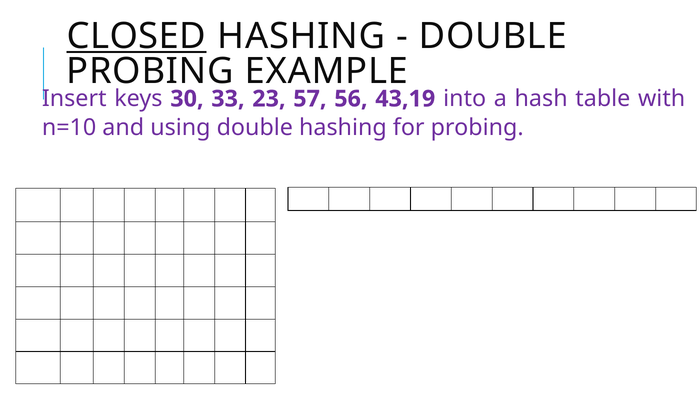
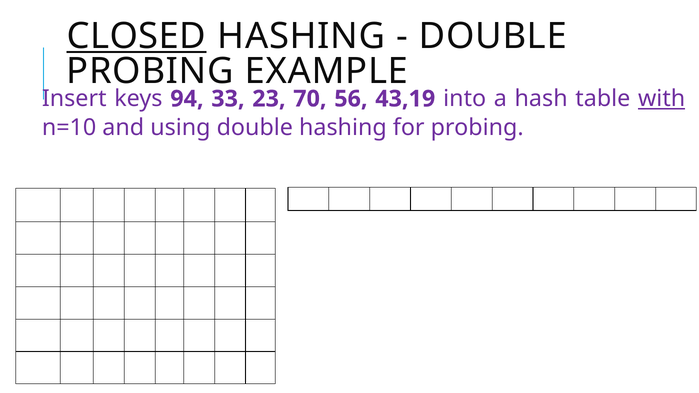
30: 30 -> 94 (187, 99)
57: 57 -> 70 (310, 99)
with underline: none -> present (662, 99)
